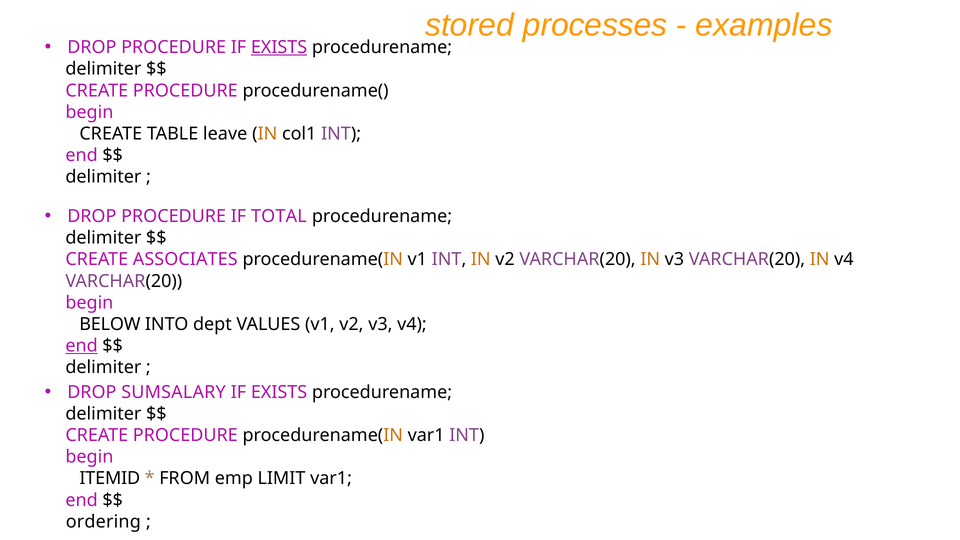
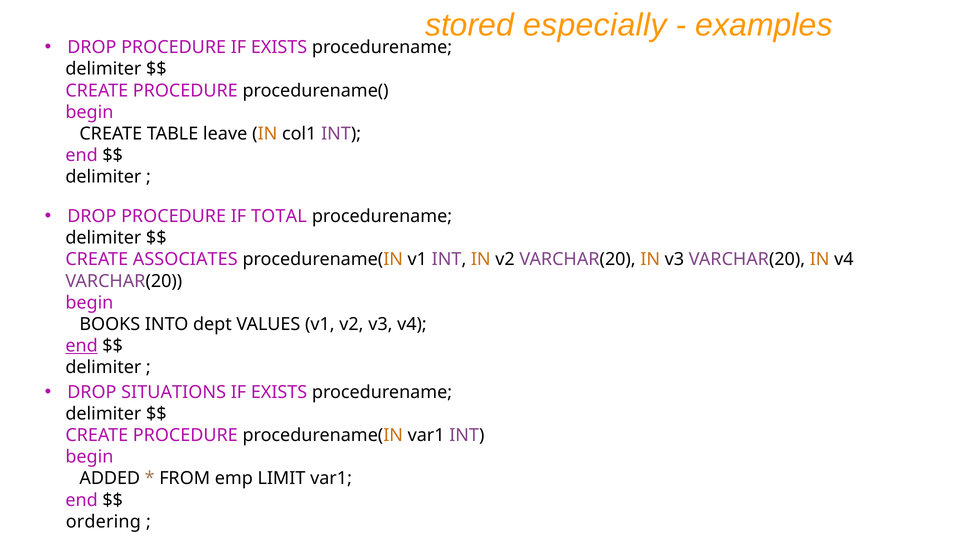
processes: processes -> especially (595, 25)
EXISTS underline: present -> none (279, 47)
BELOW: BELOW -> BOOKS (110, 324)
SUMSALARY: SUMSALARY -> SITUATIONS (174, 392)
ITEMID: ITEMID -> ADDED (110, 478)
